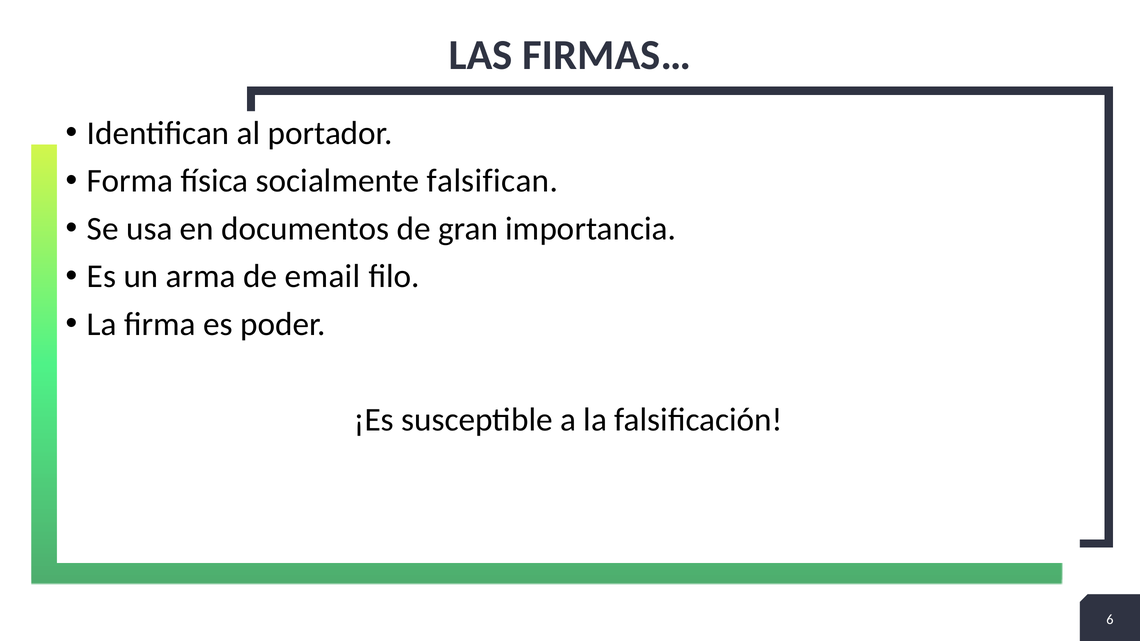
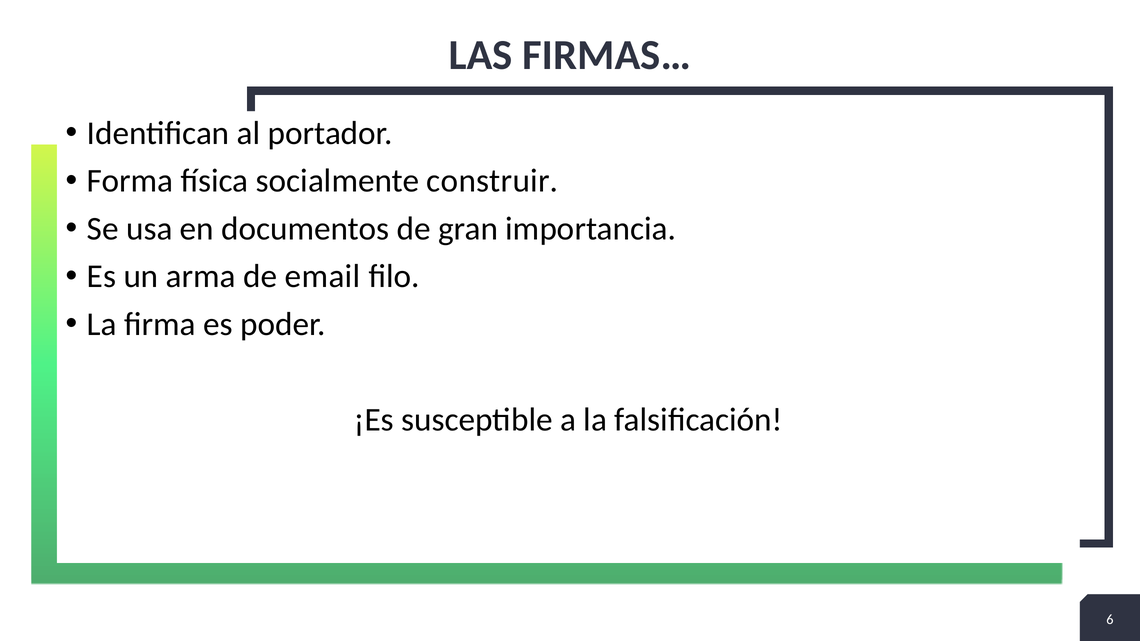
falsifican: falsifican -> construir (492, 181)
